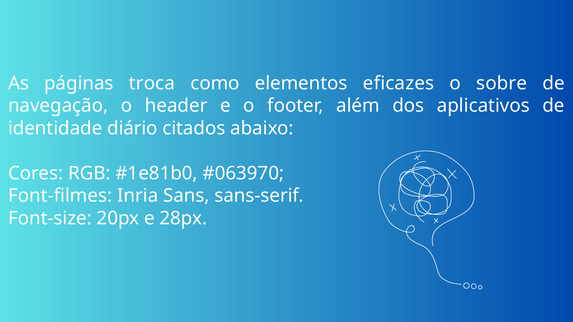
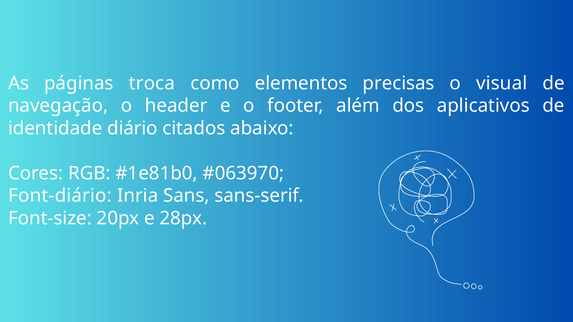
eficazes: eficazes -> precisas (399, 83)
sobre: sobre -> visual (502, 83)
Font-filmes: Font-filmes -> Font-diário (60, 196)
